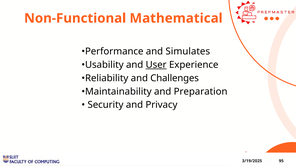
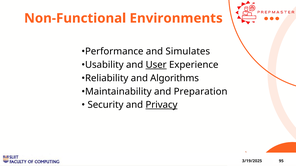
Mathematical: Mathematical -> Environments (176, 18)
Challenges: Challenges -> Algorithms (175, 78)
Privacy underline: none -> present (161, 105)
